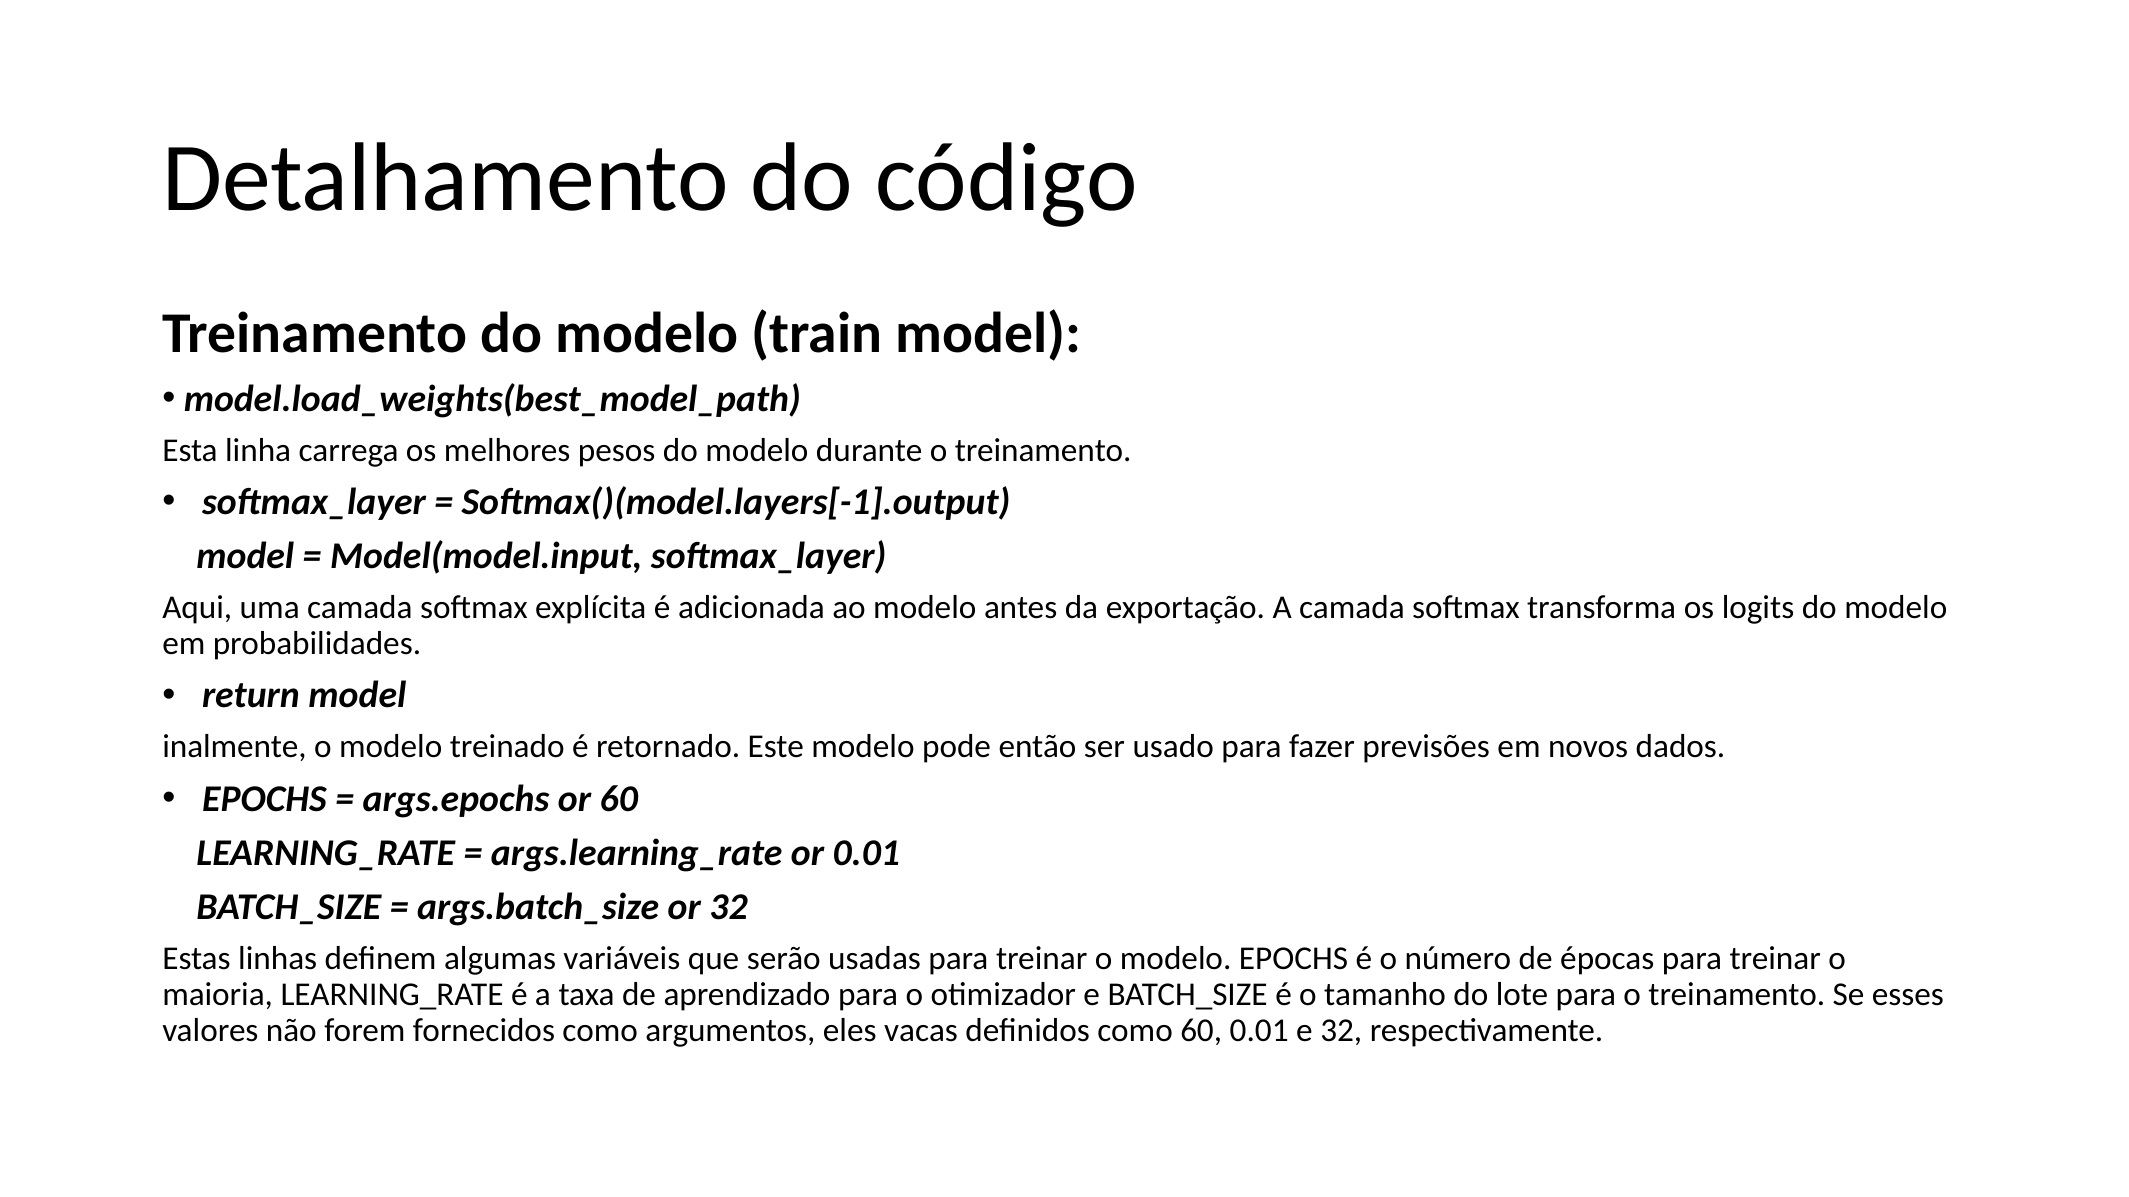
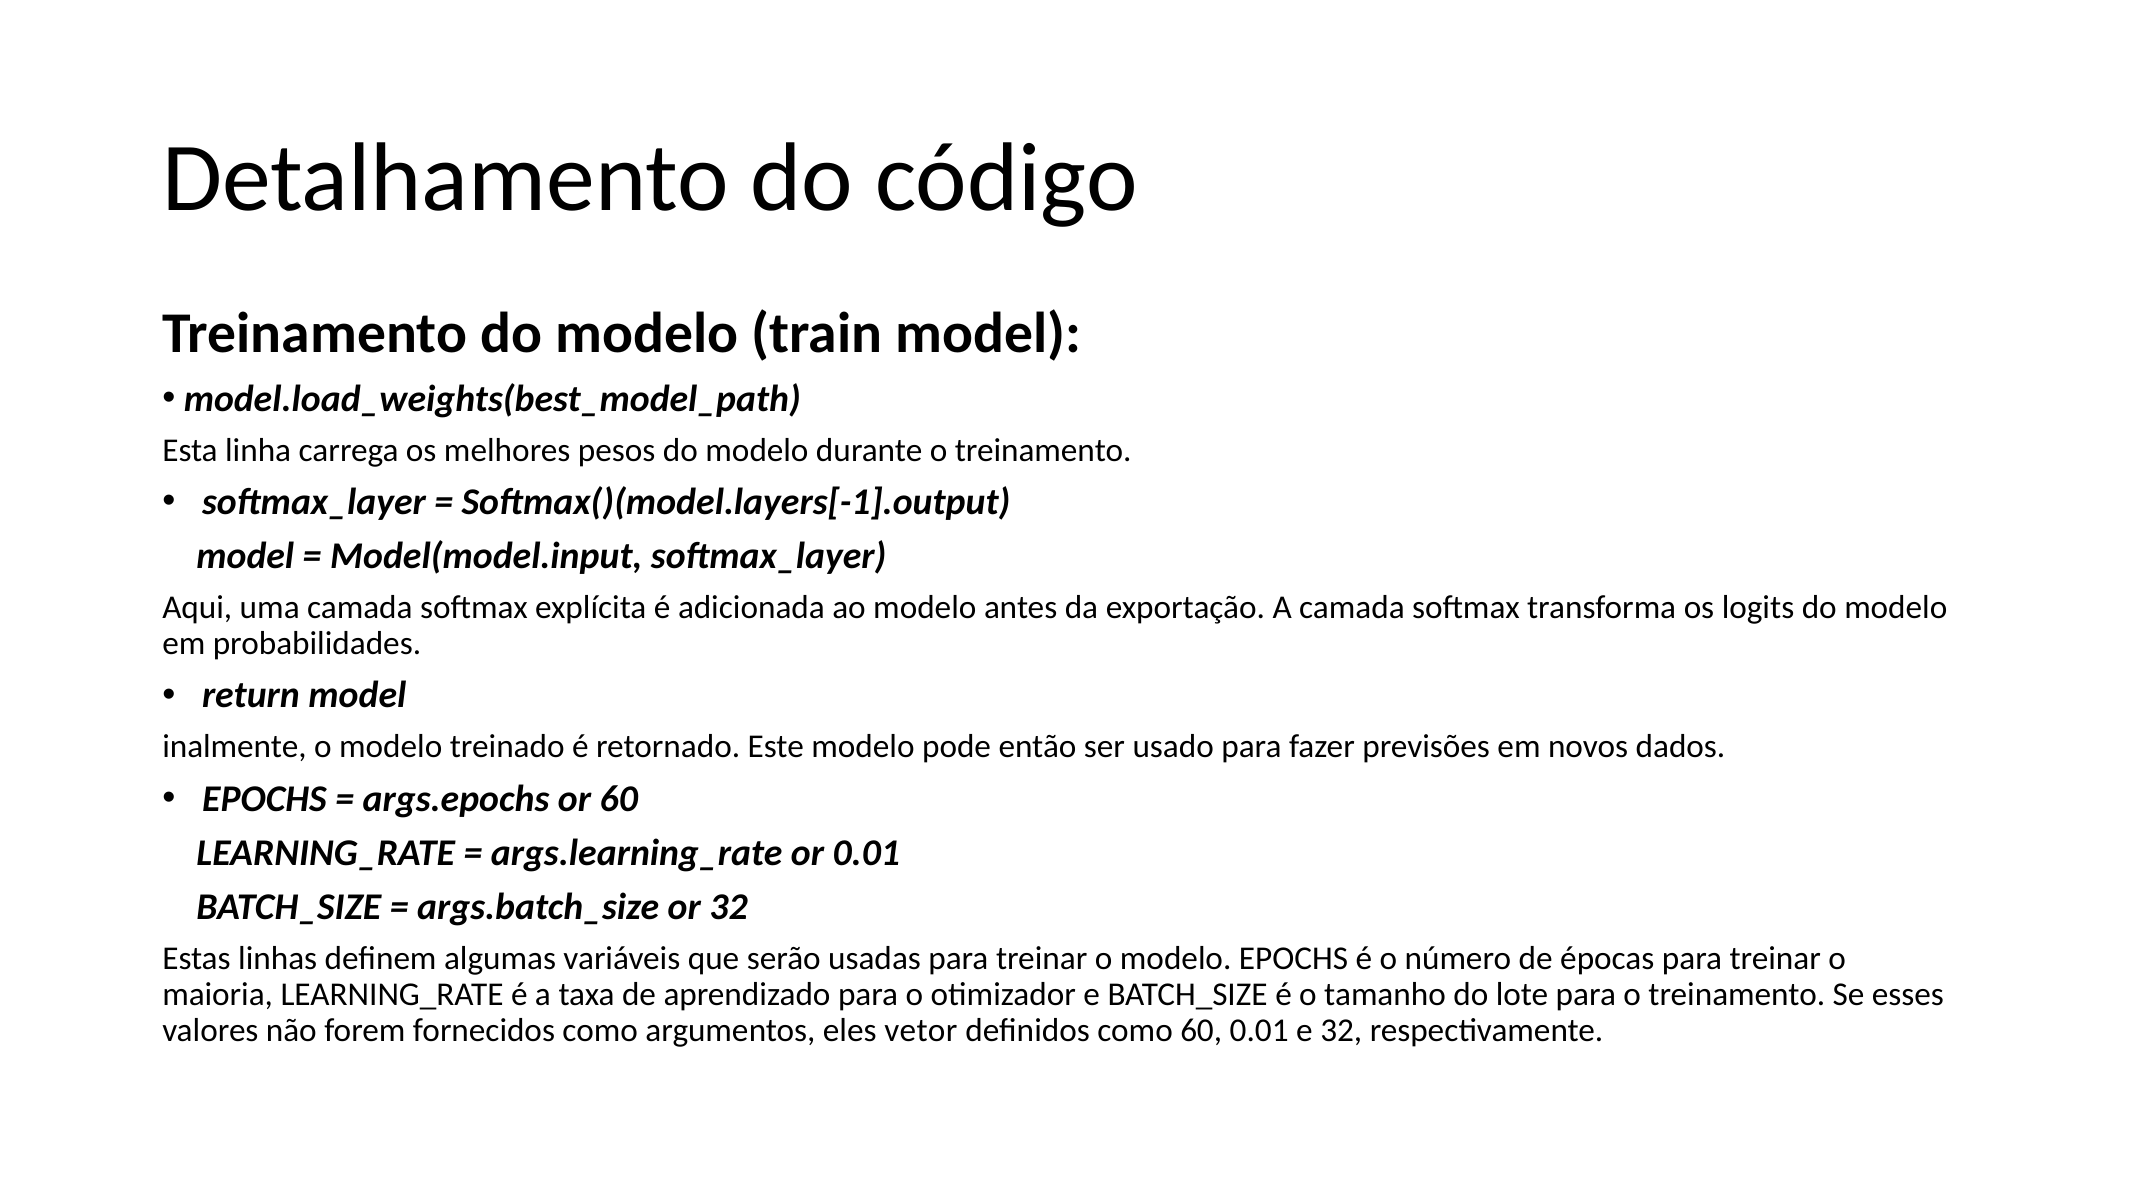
vacas: vacas -> vetor (921, 1031)
